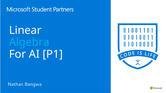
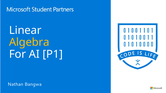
Algebra colour: light blue -> yellow (29, 42)
